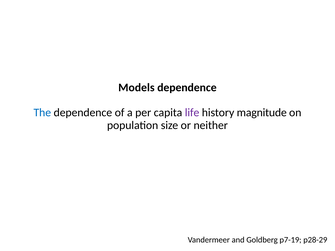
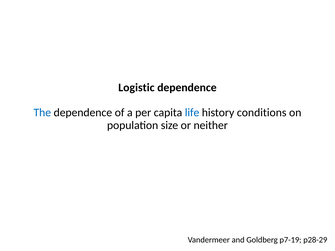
Models: Models -> Logistic (136, 88)
life colour: purple -> blue (192, 113)
magnitude: magnitude -> conditions (262, 113)
